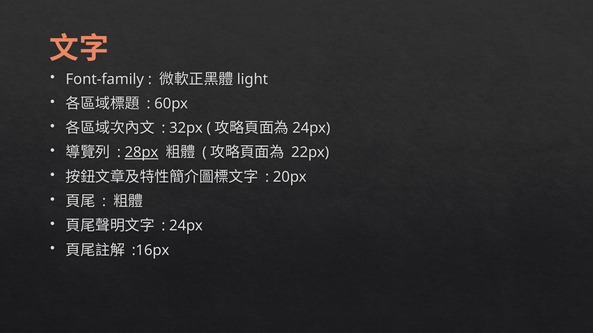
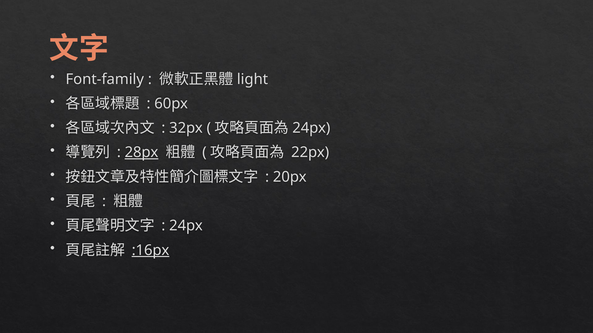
:16px underline: none -> present (151, 251)
